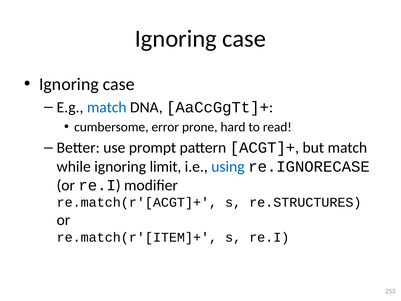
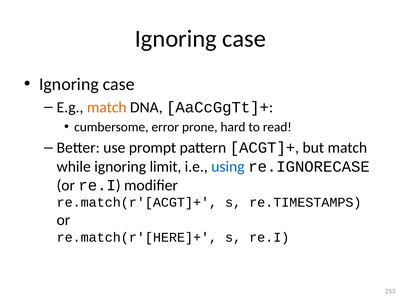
match colour: blue -> orange (107, 107)
re.STRUCTURES: re.STRUCTURES -> re.TIMESTAMPS (305, 202)
re.match(r'[ITEM]+: re.match(r'[ITEM]+ -> re.match(r'[HERE]+ (137, 237)
